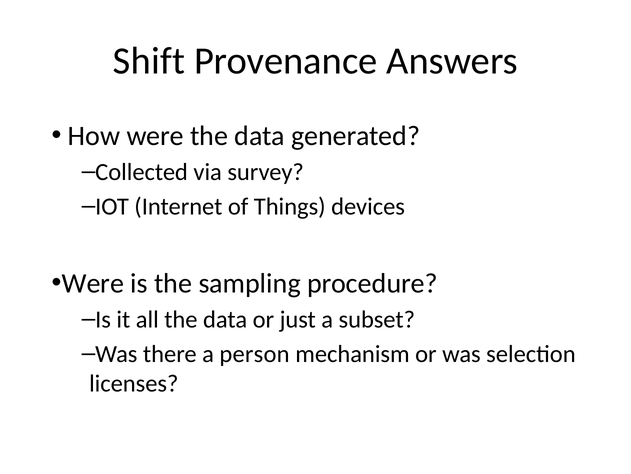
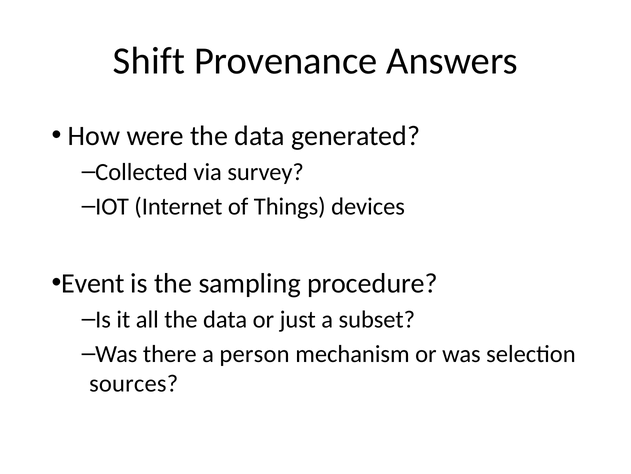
Were: Were -> Event (93, 283)
licenses: licenses -> sources (134, 383)
